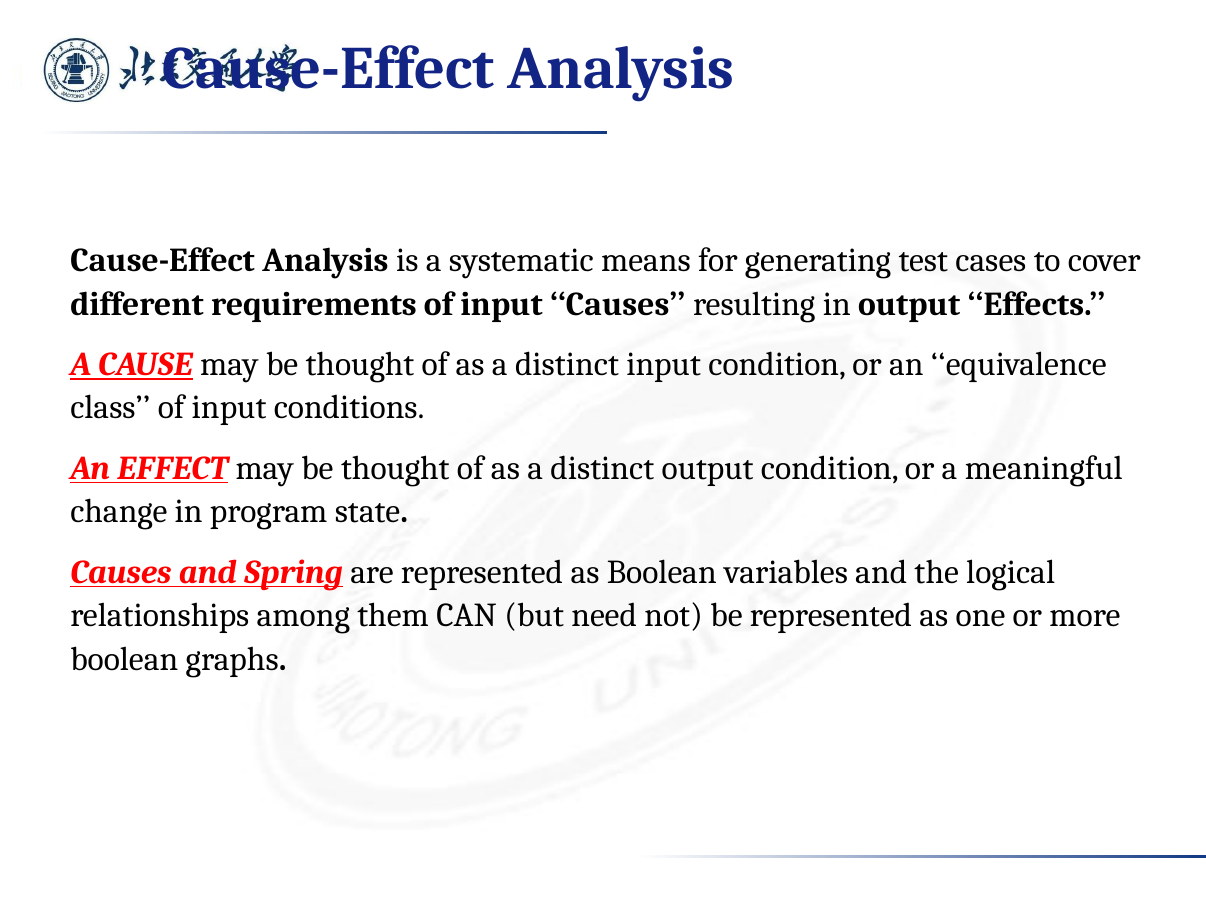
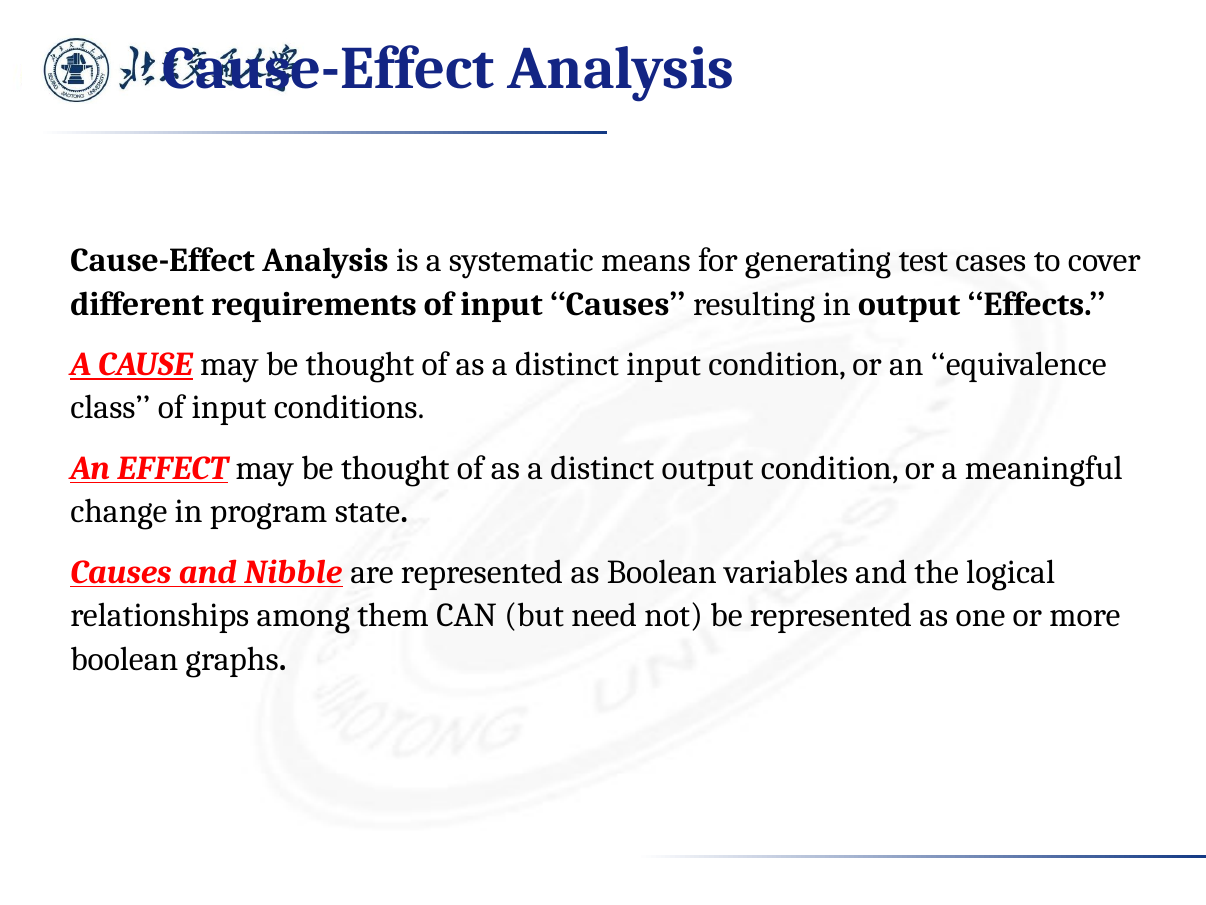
Spring: Spring -> Nibble (293, 572)
